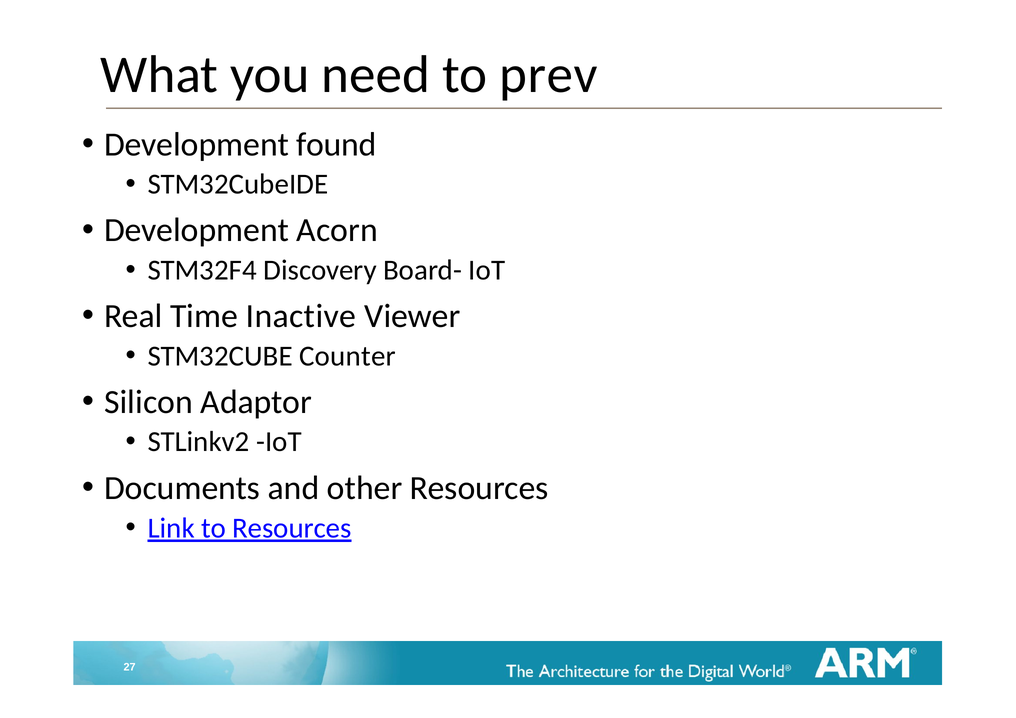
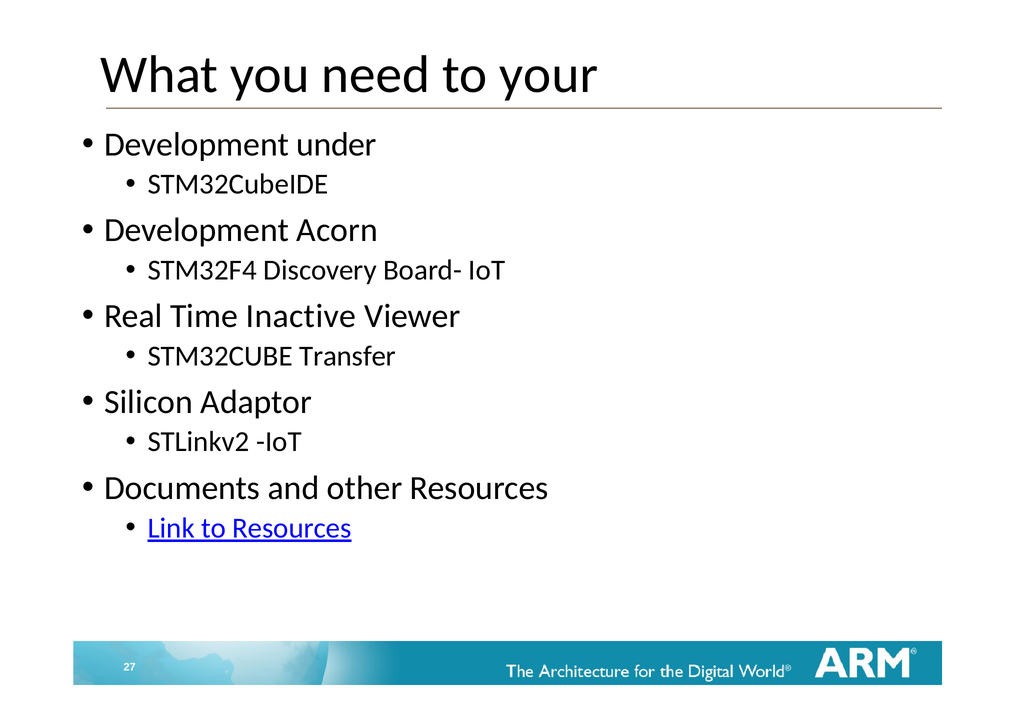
prev: prev -> your (549, 75)
found: found -> under (336, 144)
Counter: Counter -> Transfer (348, 356)
